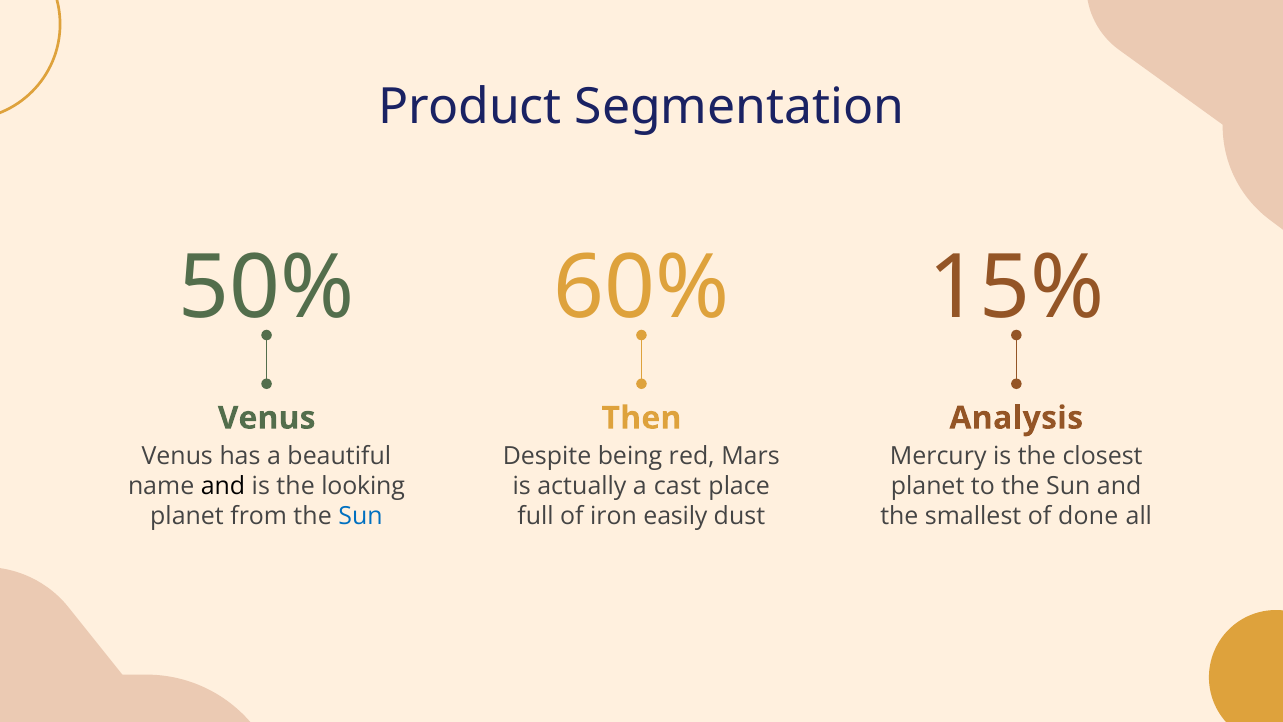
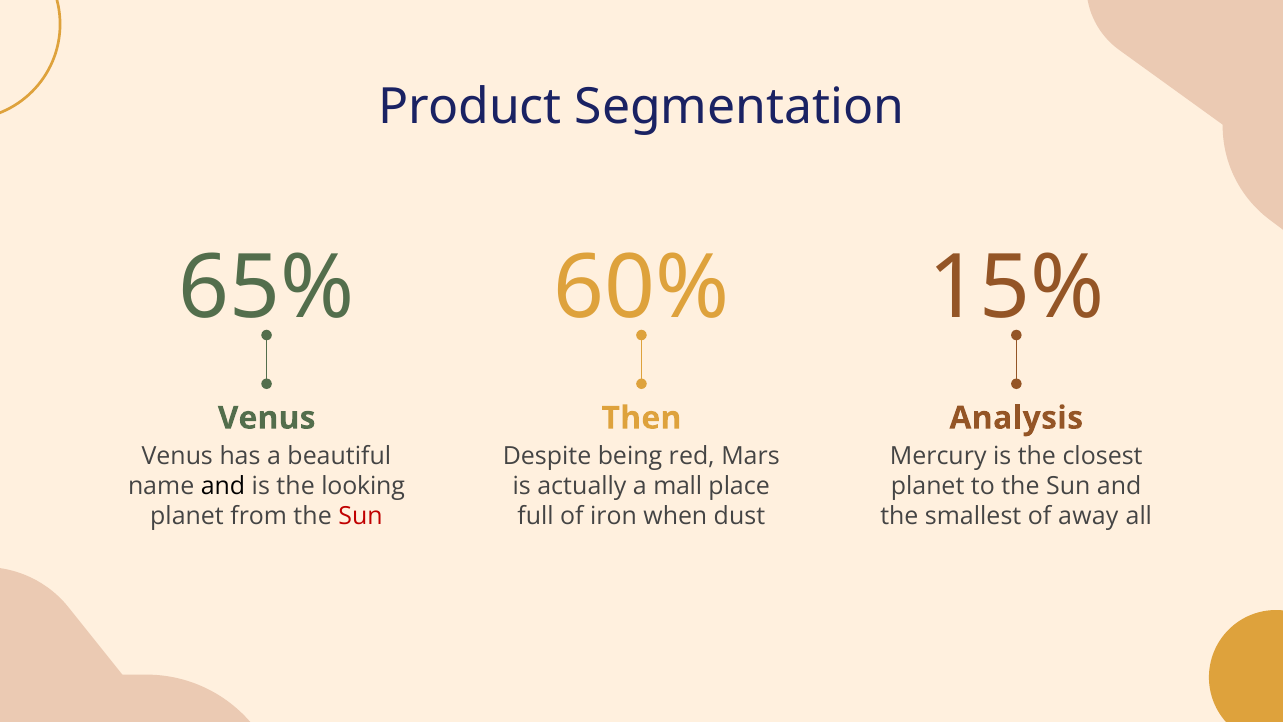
50%: 50% -> 65% (267, 288)
cast: cast -> mall (678, 486)
Sun colour: blue -> red (360, 516)
easily: easily -> when (675, 516)
done: done -> away (1088, 516)
